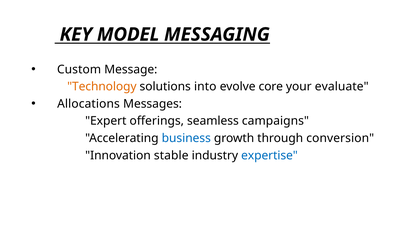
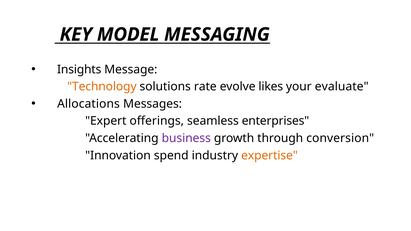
Custom: Custom -> Insights (79, 69)
into: into -> rate (205, 87)
core: core -> likes (271, 87)
campaigns: campaigns -> enterprises (275, 121)
business colour: blue -> purple (186, 138)
stable: stable -> spend (171, 156)
expertise colour: blue -> orange (269, 156)
